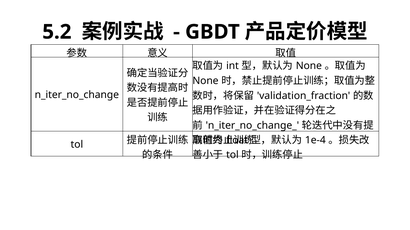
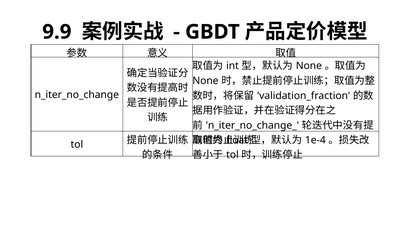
5.2: 5.2 -> 9.9 (57, 32)
